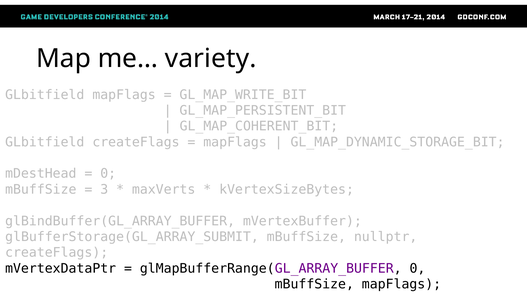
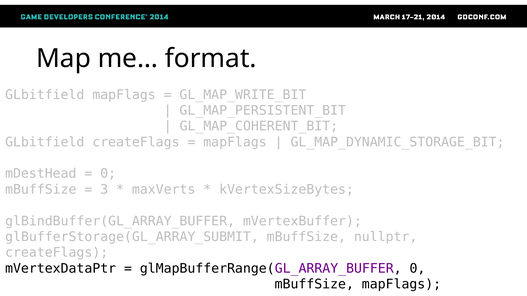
variety: variety -> format (211, 59)
